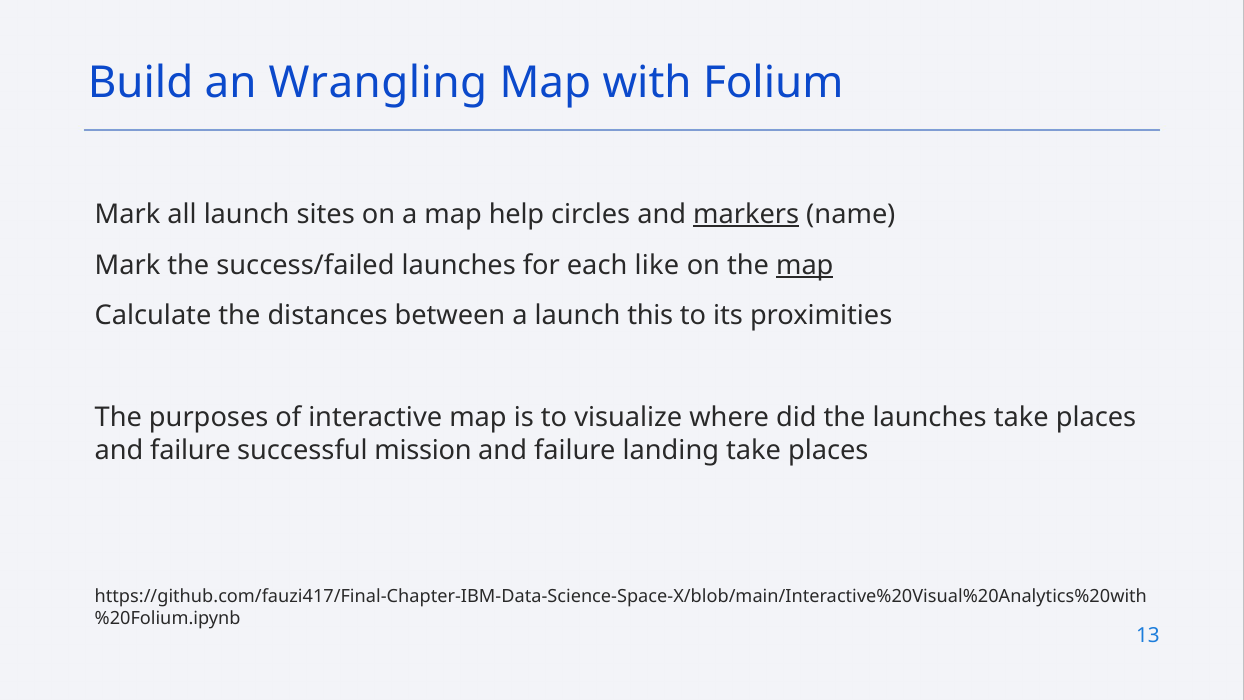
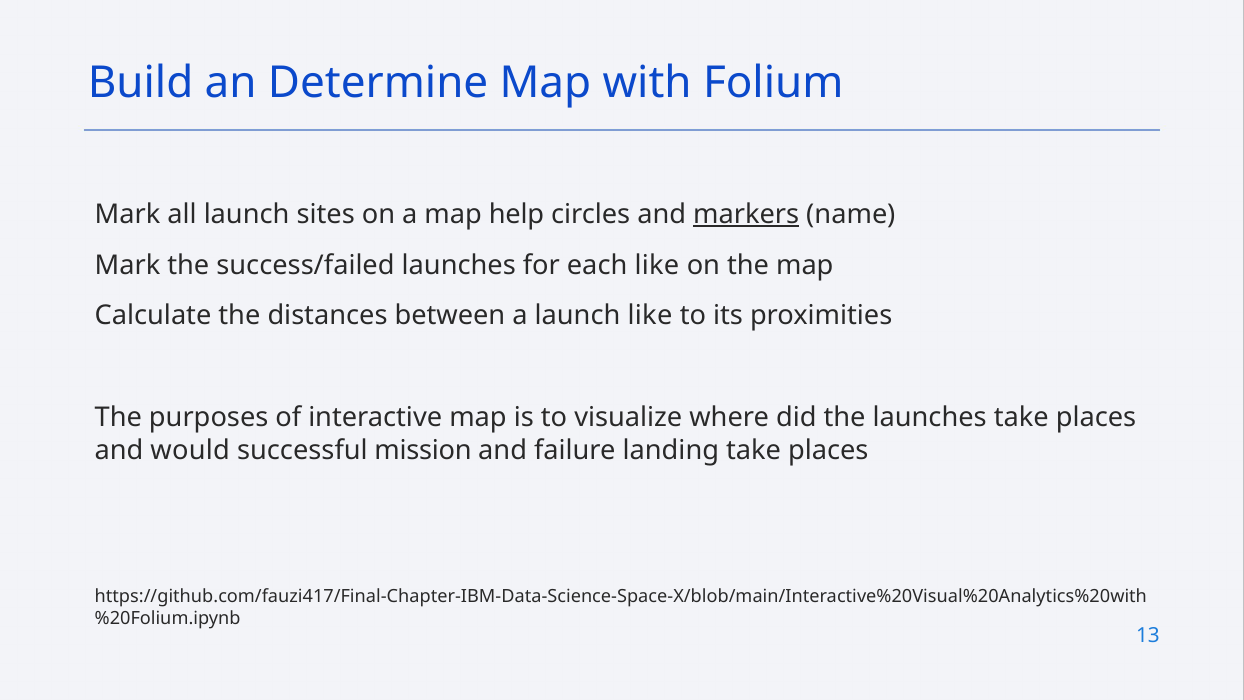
Wrangling: Wrangling -> Determine (378, 83)
map underline: present -> none (805, 265)
launch this: this -> like (650, 316)
failure: failure -> would (190, 450)
